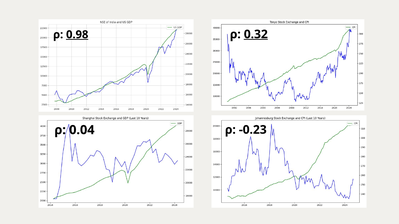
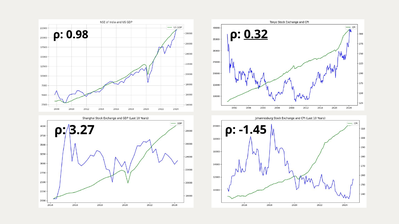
0.98 underline: present -> none (77, 35)
-0.23: -0.23 -> -1.45 (253, 130)
0.04: 0.04 -> 3.27 (82, 130)
